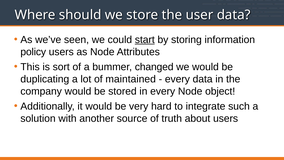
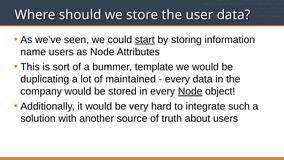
policy: policy -> name (33, 52)
changed: changed -> template (154, 67)
Node underline: none -> present (190, 91)
